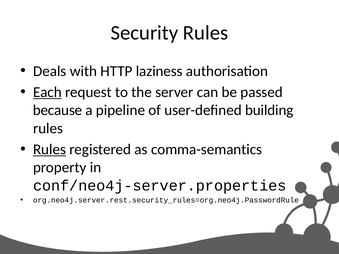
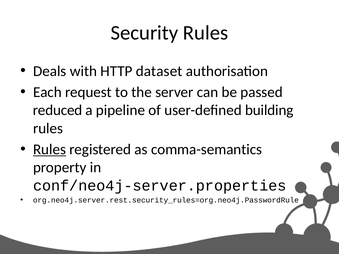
laziness: laziness -> dataset (159, 71)
Each underline: present -> none (47, 92)
because: because -> reduced (58, 110)
